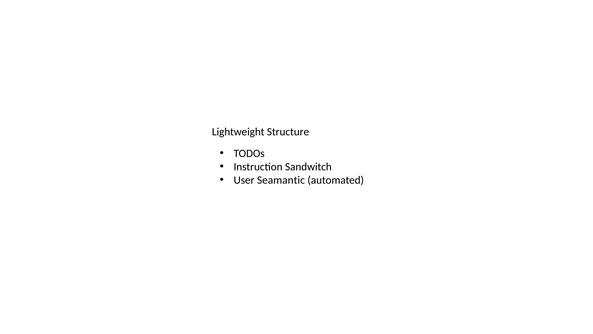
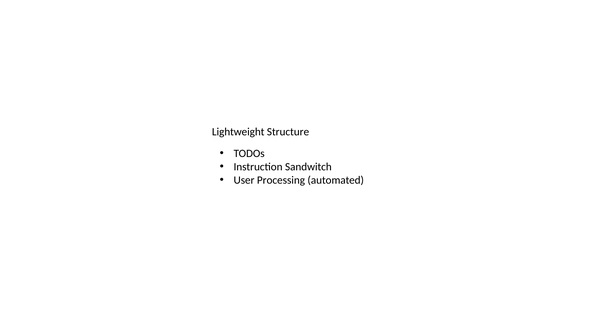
Seamantic: Seamantic -> Processing (281, 180)
